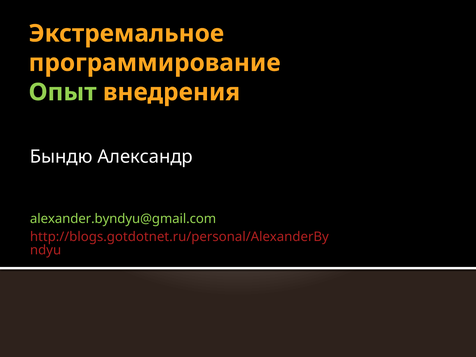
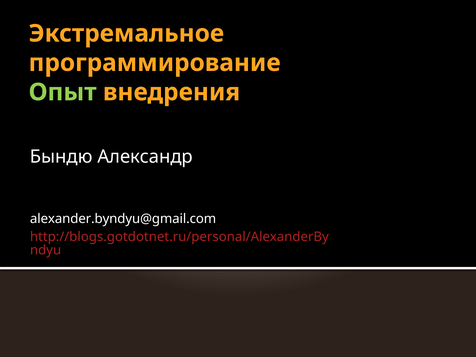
alexander.byndyu@gmail.com colour: light green -> white (123, 219)
